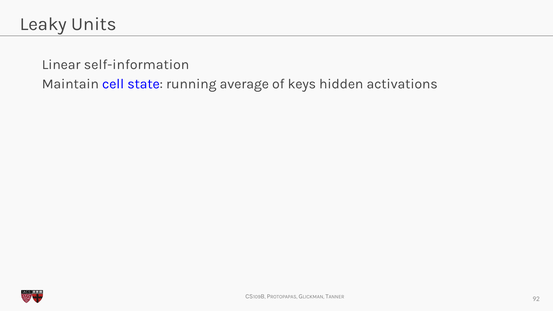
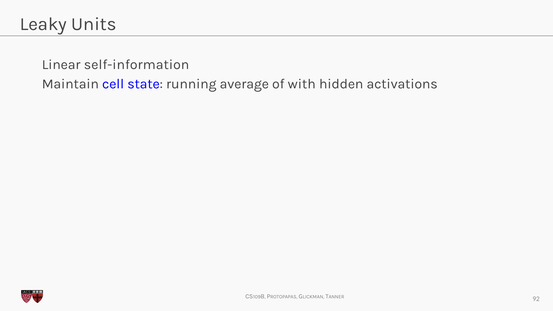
keys: keys -> with (302, 84)
